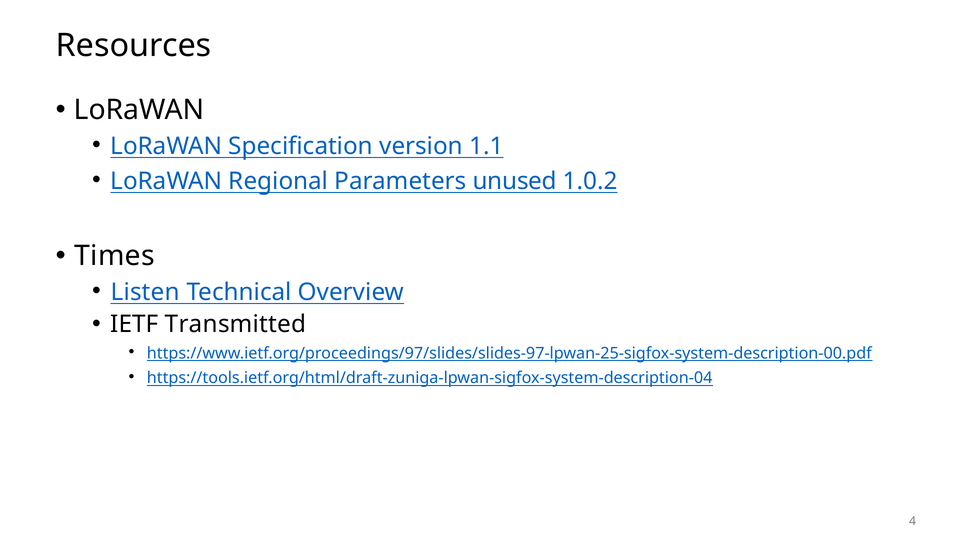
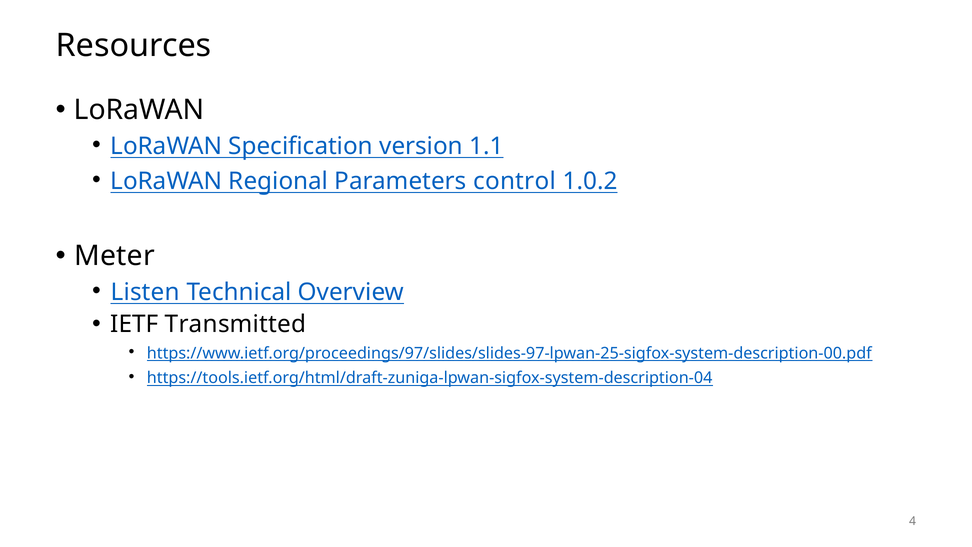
unused: unused -> control (515, 181)
Times: Times -> Meter (115, 256)
